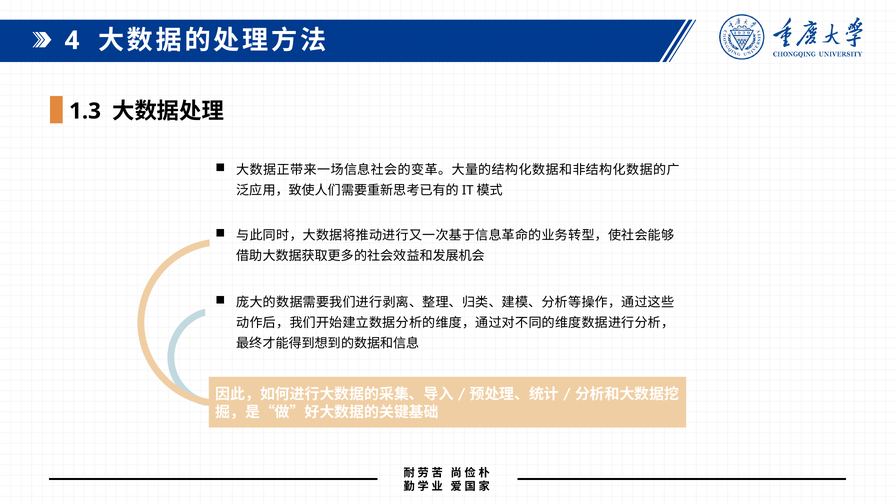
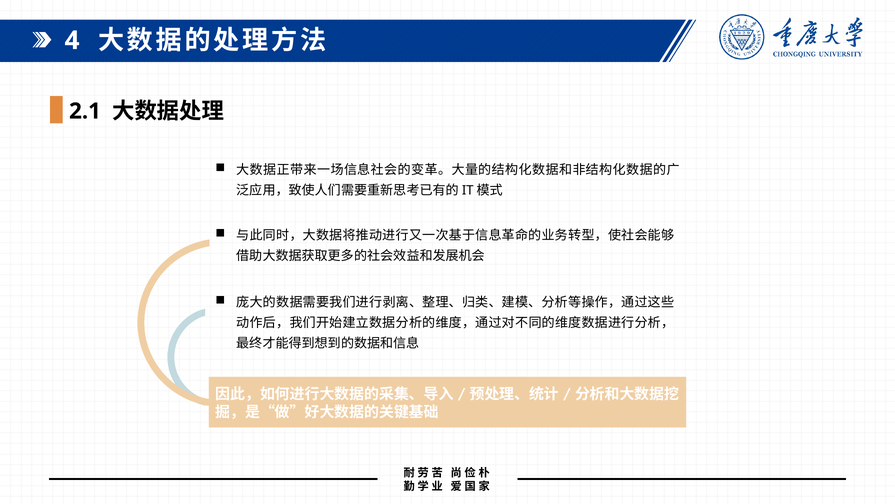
1.3: 1.3 -> 2.1 (85, 111)
